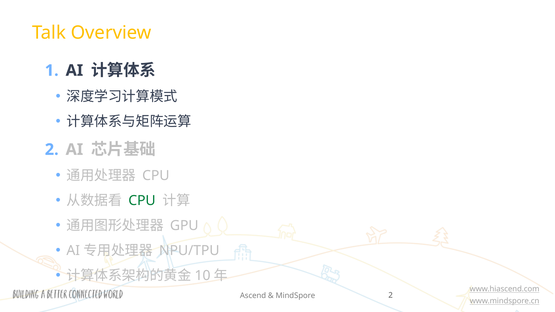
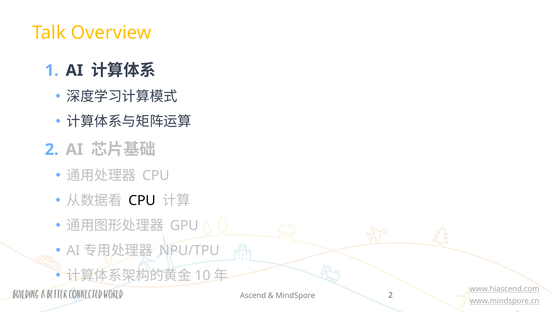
CPU colour: green -> black (142, 201)
